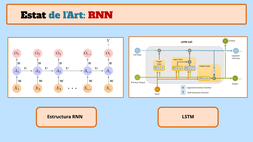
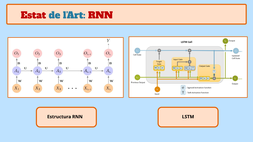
Estat colour: black -> red (33, 15)
